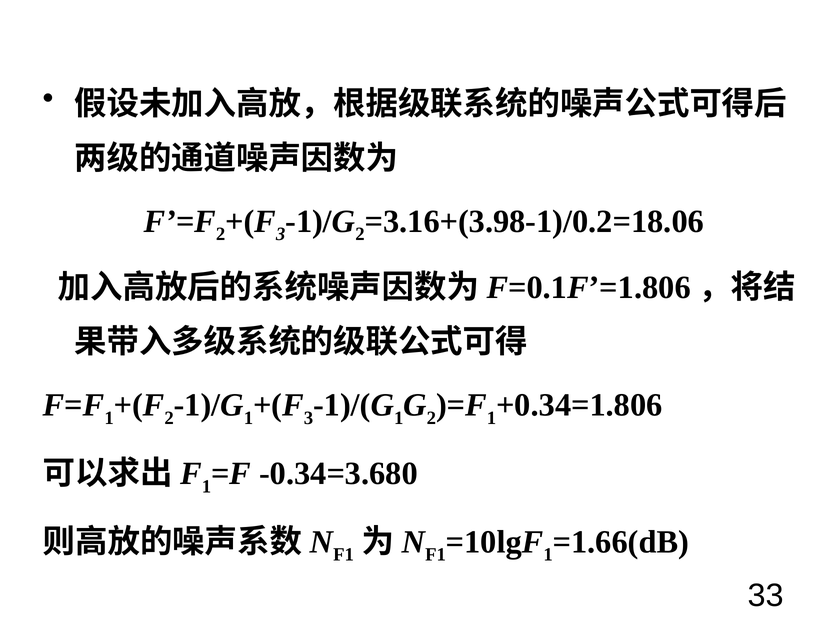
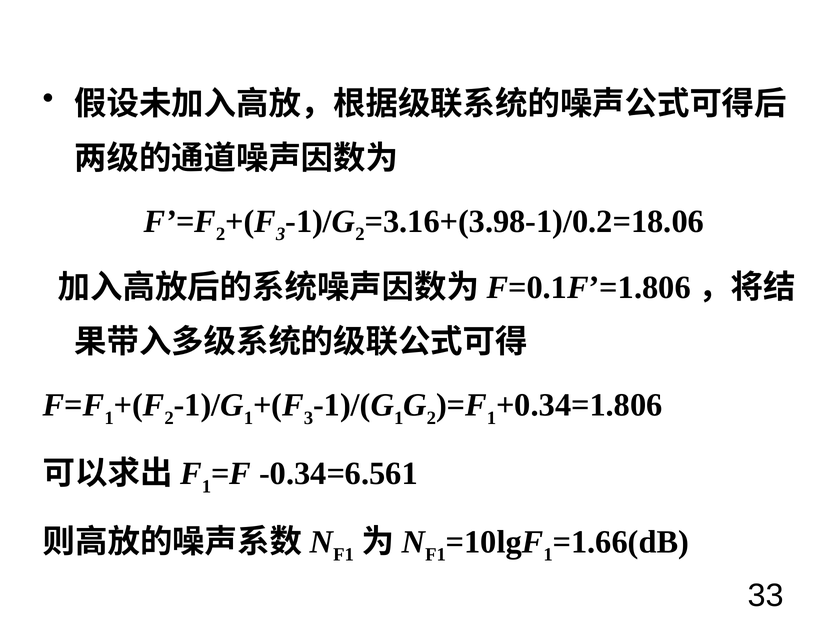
-0.34=3.680: -0.34=3.680 -> -0.34=6.561 (338, 474)
